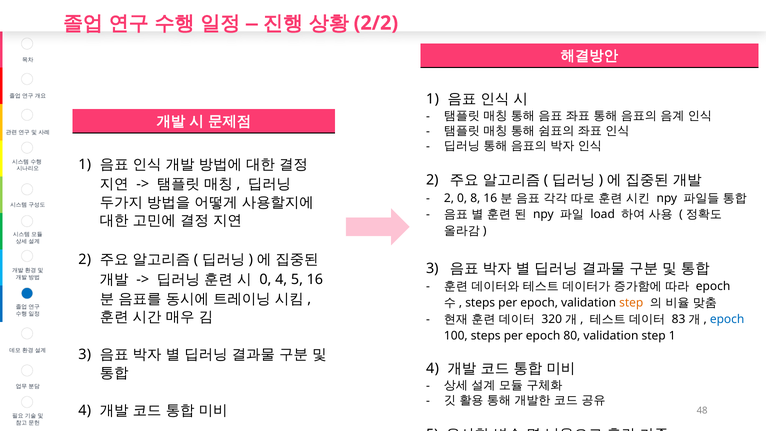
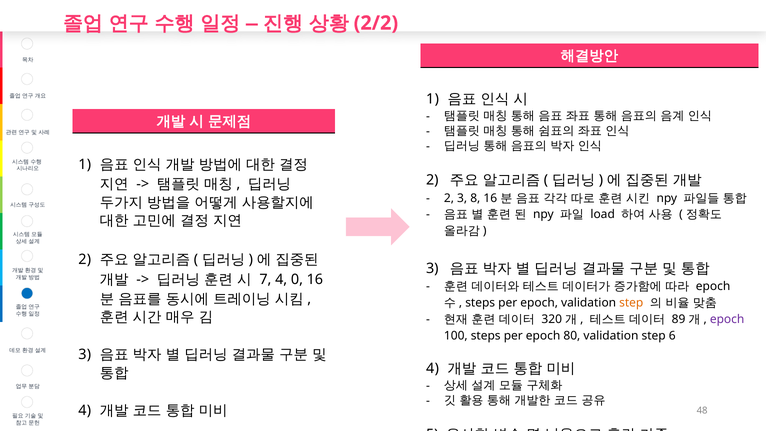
2 0: 0 -> 3 (462, 198)
0: 0 -> 7 (265, 279)
4 5: 5 -> 0 (297, 279)
83: 83 -> 89 (679, 319)
epoch colour: blue -> purple (727, 319)
step 1: 1 -> 6 (672, 335)
